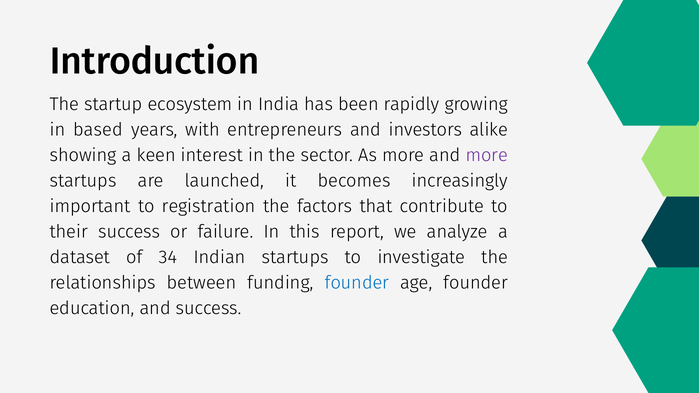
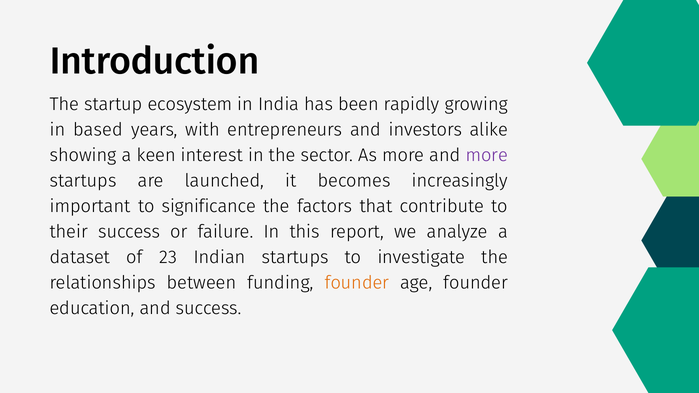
registration: registration -> significance (209, 206)
34: 34 -> 23 (168, 257)
founder colour: blue -> orange (357, 283)
